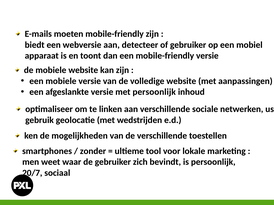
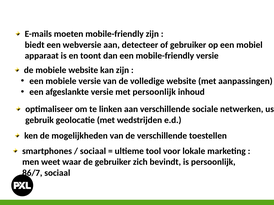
zonder: zonder -> sociaal (93, 151)
20/7: 20/7 -> 86/7 (32, 173)
